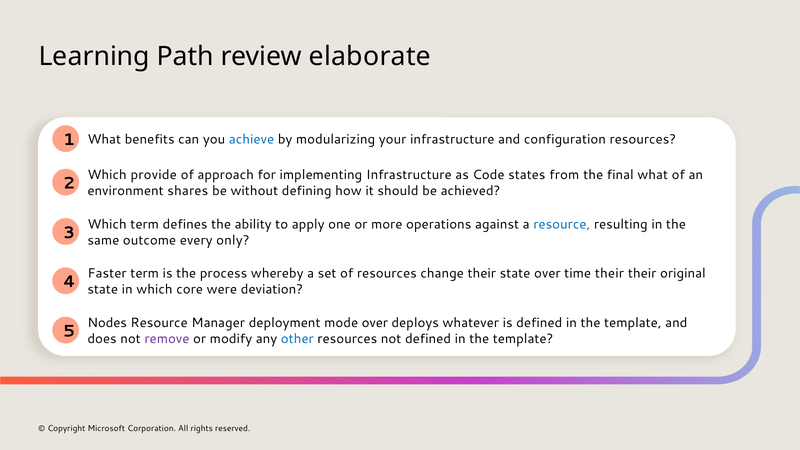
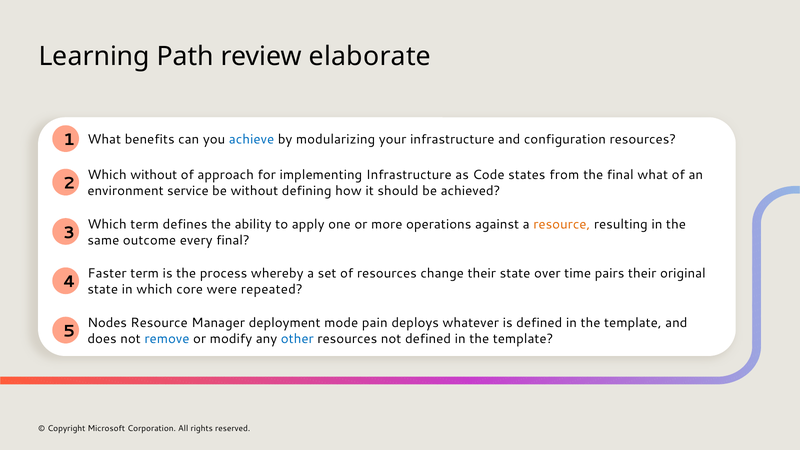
Which provide: provide -> without (154, 175)
shares: shares -> service (188, 191)
resource colour: blue -> orange (562, 224)
every only: only -> final (233, 240)
time their: their -> pairs (610, 273)
deviation: deviation -> repeated (272, 289)
mode over: over -> pain (375, 323)
remove colour: purple -> blue (167, 339)
